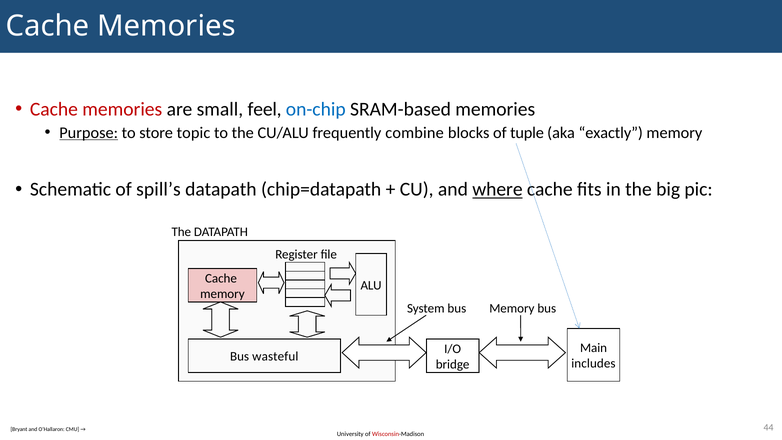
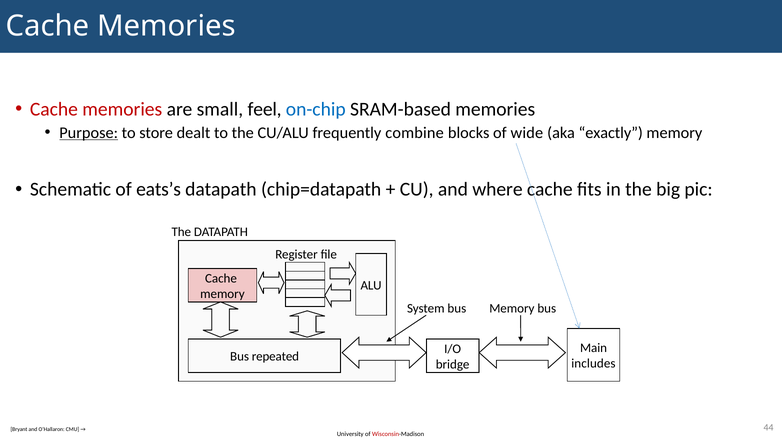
topic: topic -> dealt (194, 133)
tuple: tuple -> wide (527, 133)
spill’s: spill’s -> eats’s (159, 189)
where underline: present -> none (497, 189)
wasteful: wasteful -> repeated (275, 357)
